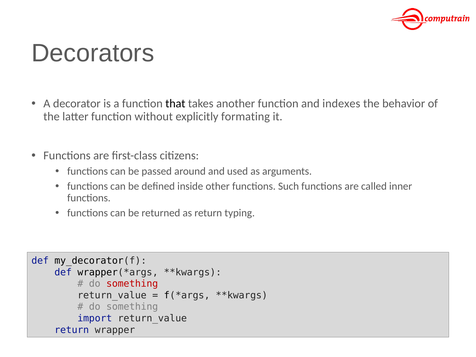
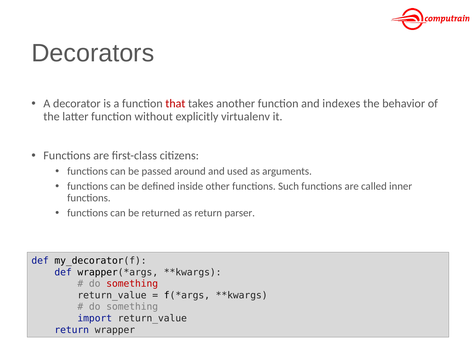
that colour: black -> red (175, 104)
formating: formating -> virtualenv (246, 117)
typing: typing -> parser (240, 213)
